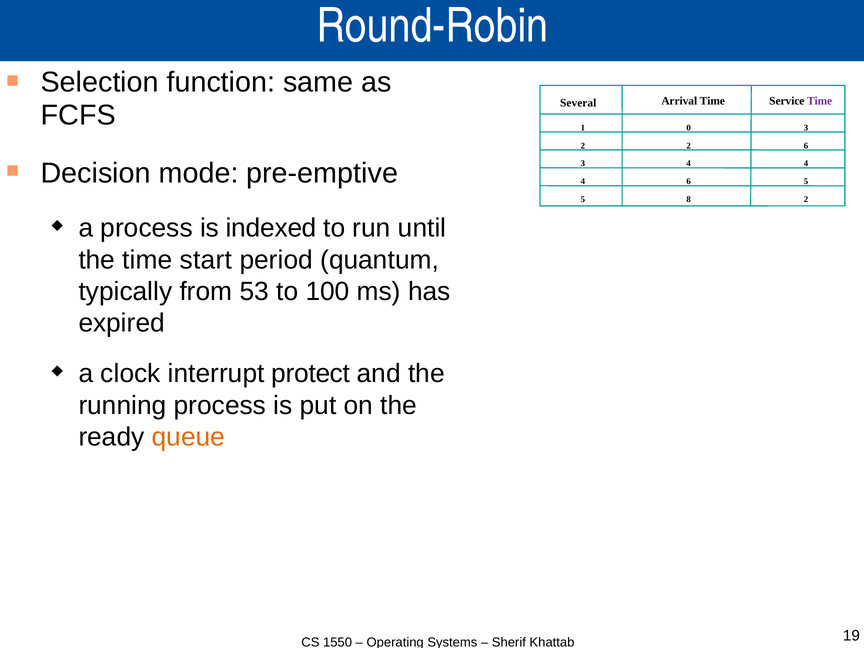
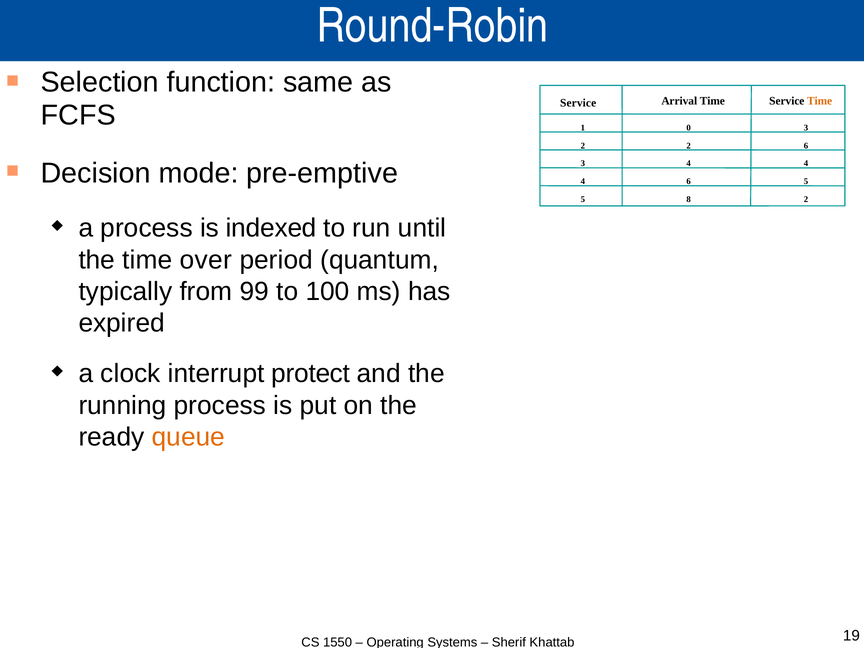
Several: Several -> Service (578, 103)
Time colour: purple -> orange (820, 101)
start: start -> over (206, 260)
53: 53 -> 99 (254, 292)
